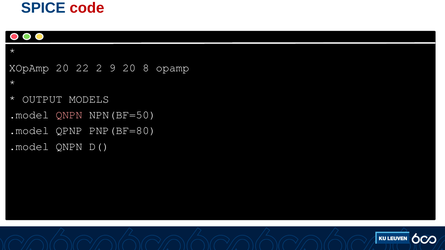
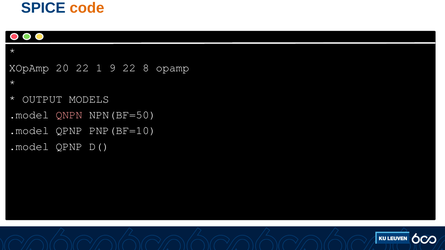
code colour: red -> orange (87, 8)
2: 2 -> 1 (99, 68)
9 20: 20 -> 22 (129, 68)
PNP(BF=80: PNP(BF=80 -> PNP(BF=10 (122, 131)
QNPN: QNPN -> QPNP (69, 147)
